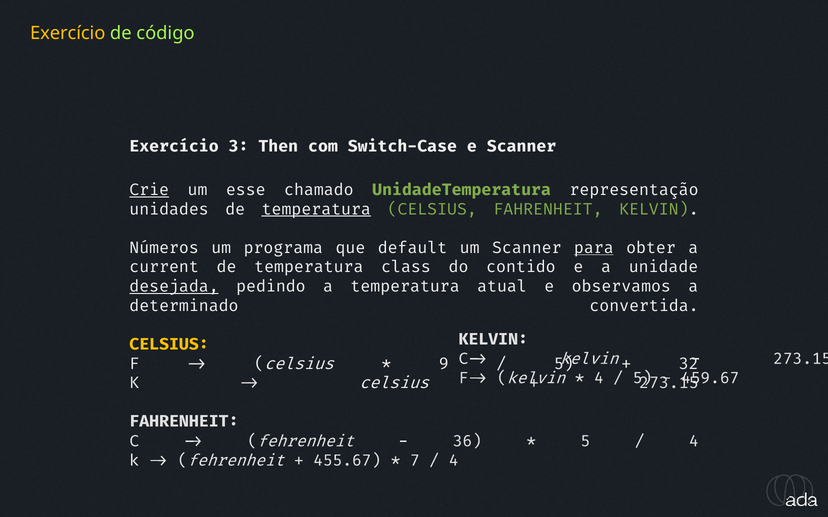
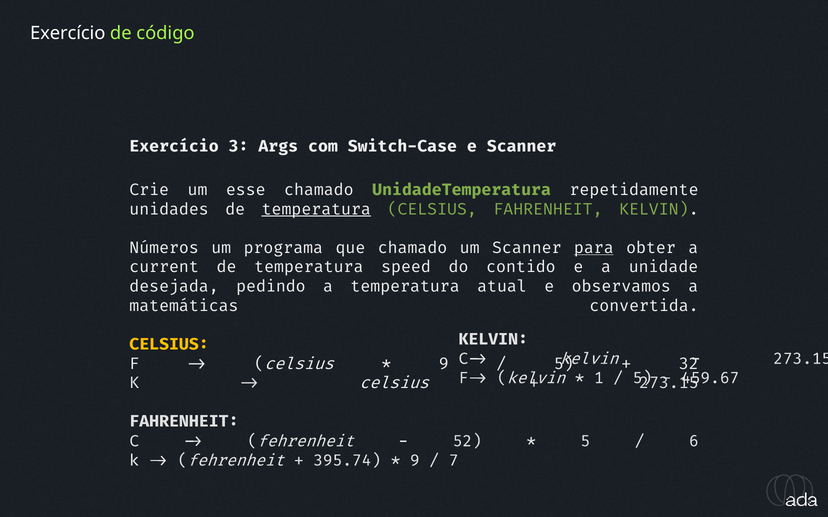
Exercício colour: yellow -> white (68, 33)
Then: Then -> Args (278, 147)
Crie underline: present -> none (149, 190)
representação: representação -> repetidamente (634, 190)
que default: default -> chamado (412, 248)
class: class -> speed (406, 267)
desejada underline: present -> none (174, 287)
determinado: determinado -> matemáticas (184, 306)
4: 4 -> 1 (599, 378)
36: 36 -> 52 (467, 441)
4: 4 -> 6 (694, 441)
455.67: 455.67 -> 395.74 (347, 461)
7: 7 -> 9 (415, 461)
4: 4 -> 7 (454, 461)
